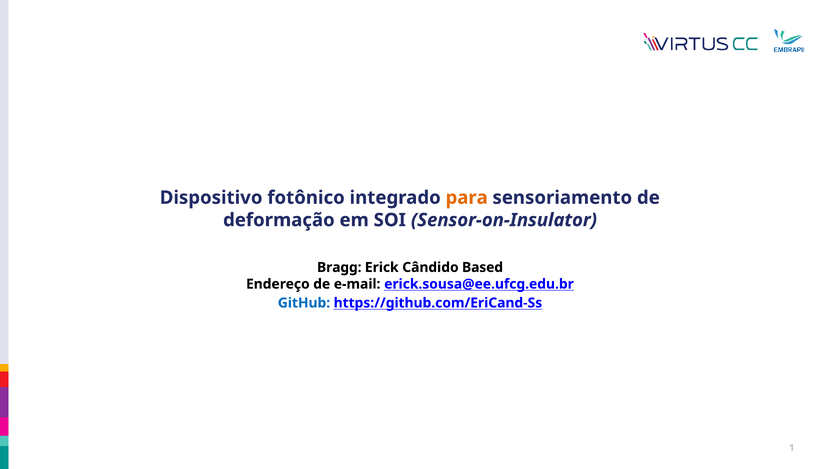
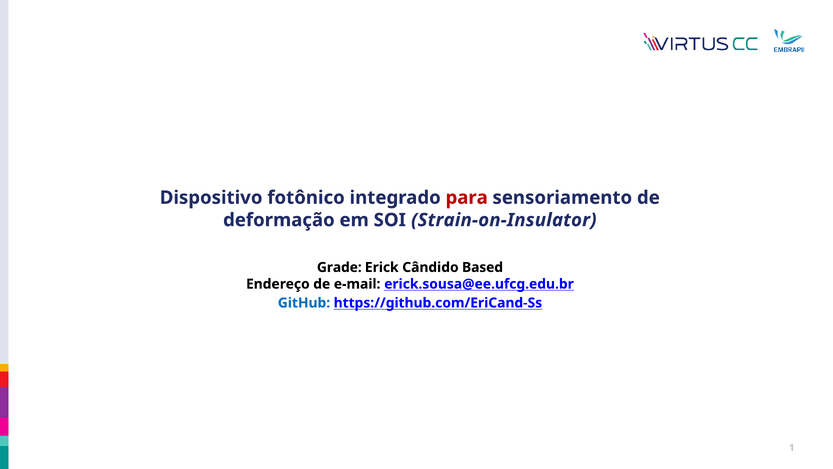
para colour: orange -> red (467, 197)
Sensor-on-Insulator: Sensor-on-Insulator -> Strain-on-Insulator (504, 220)
Bragg: Bragg -> Grade (339, 267)
